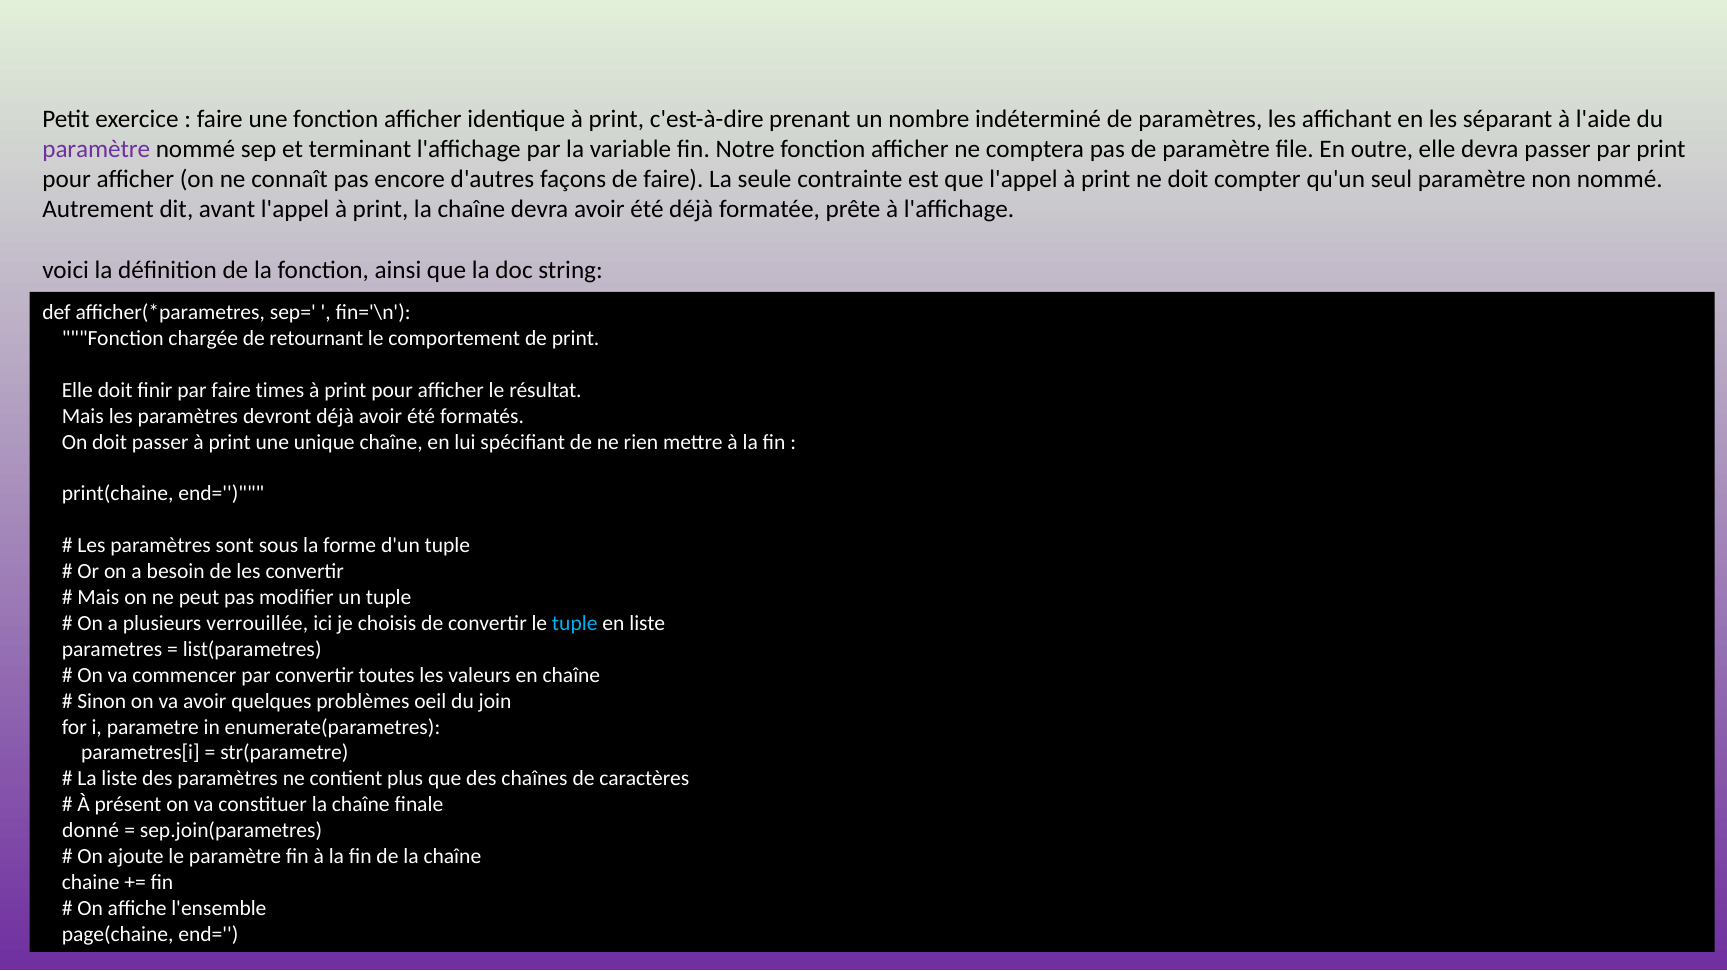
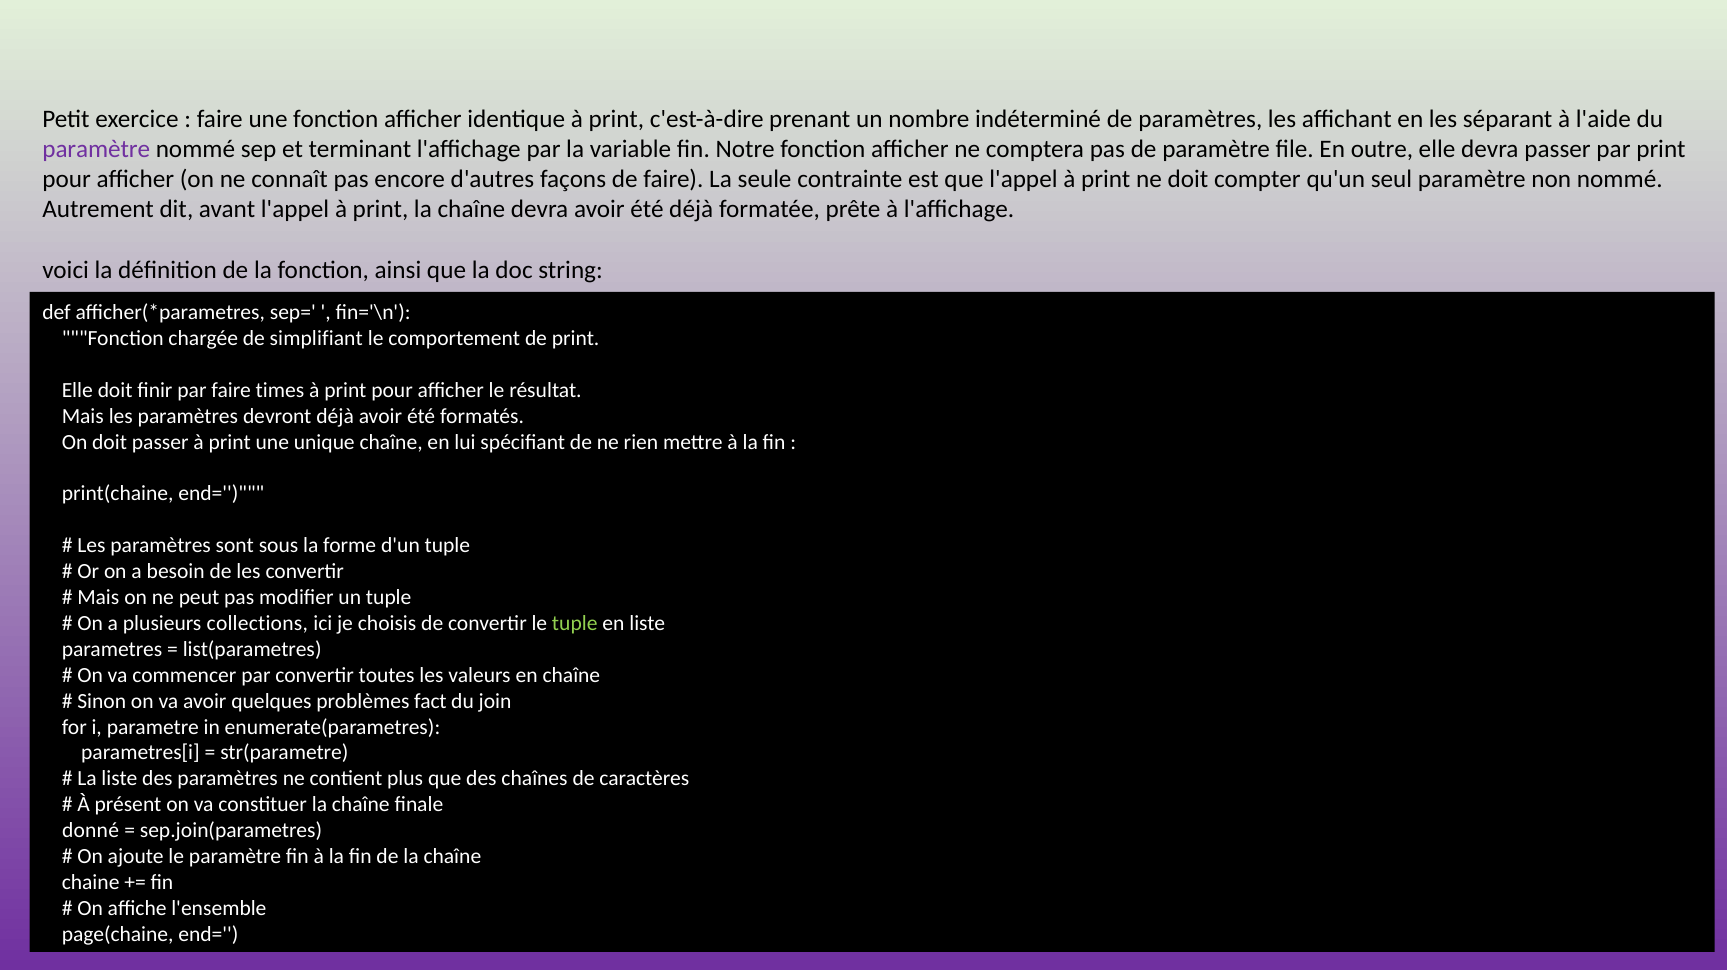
retournant: retournant -> simplifiant (316, 339)
verrouillée: verrouillée -> collections (257, 624)
tuple colour: light blue -> light green (575, 624)
oeil: oeil -> fact (430, 701)
